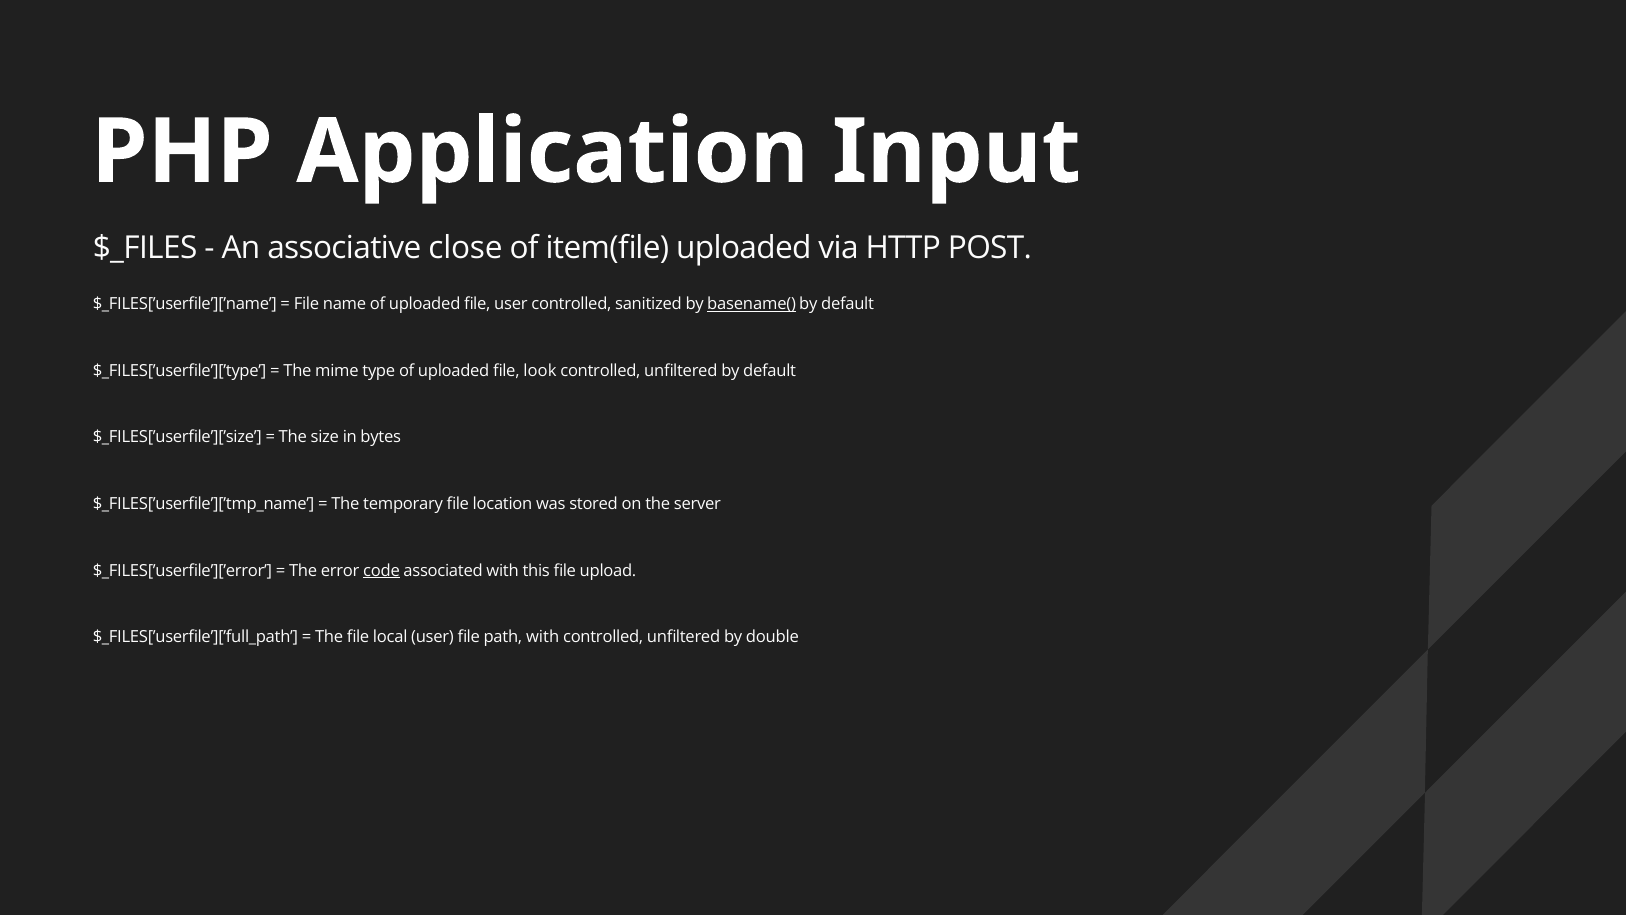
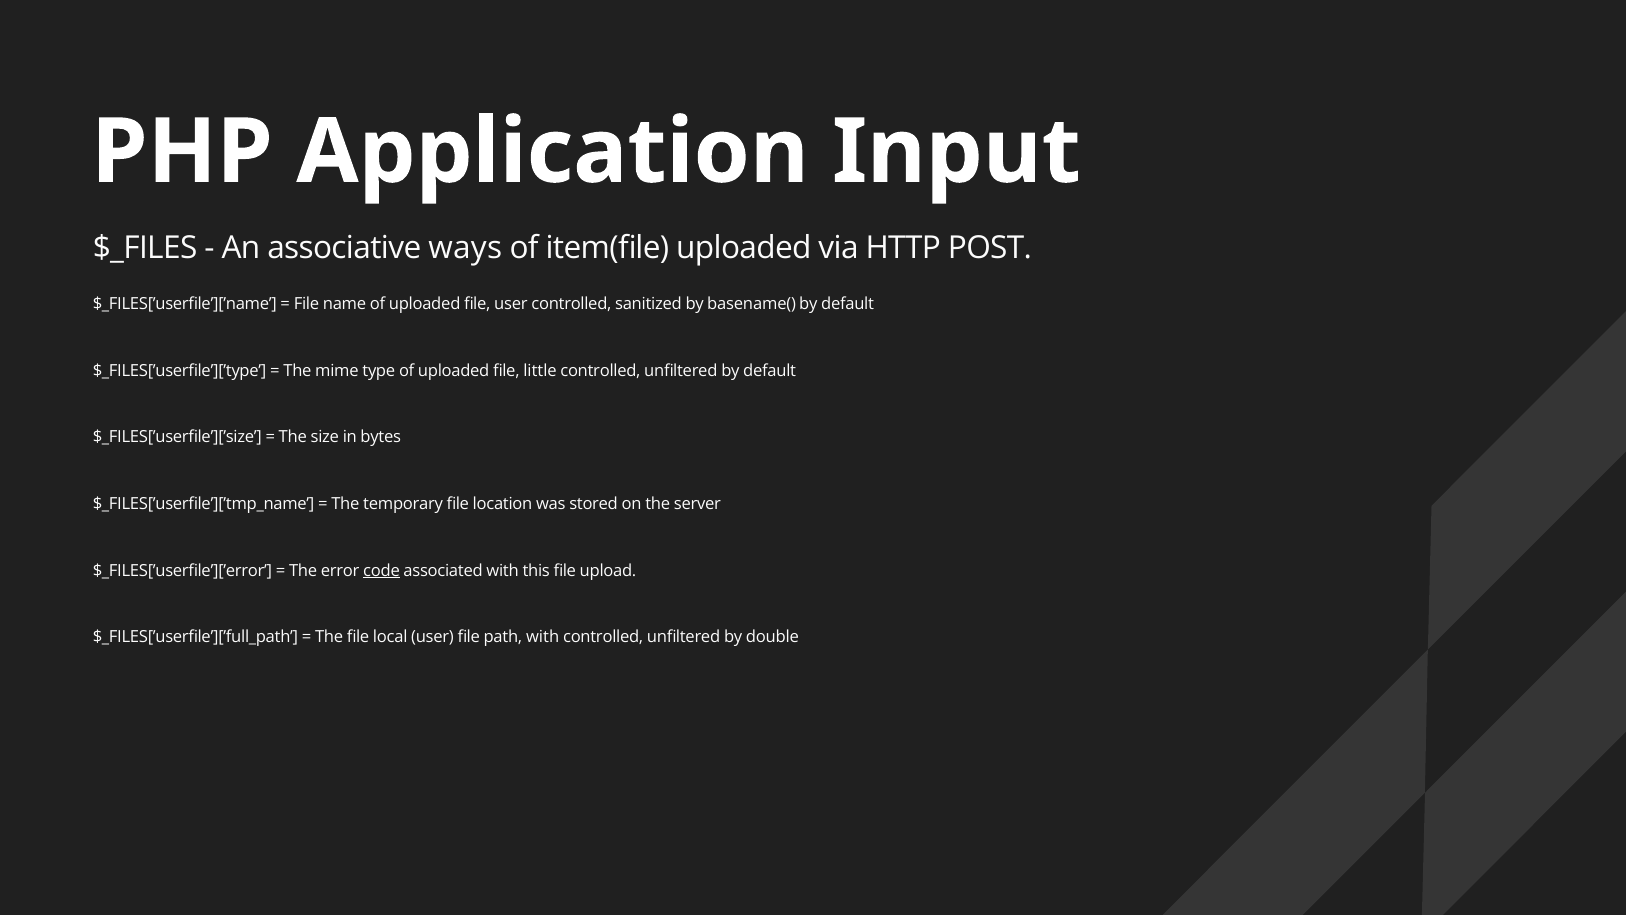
close: close -> ways (465, 248)
basename( underline: present -> none (752, 304)
look: look -> little (540, 371)
